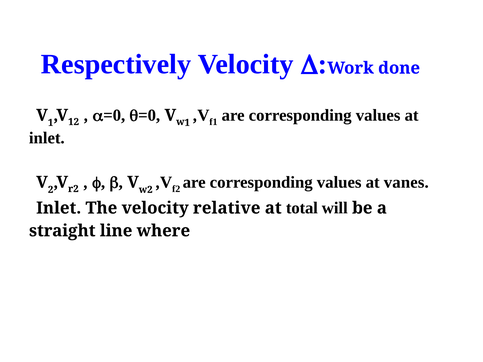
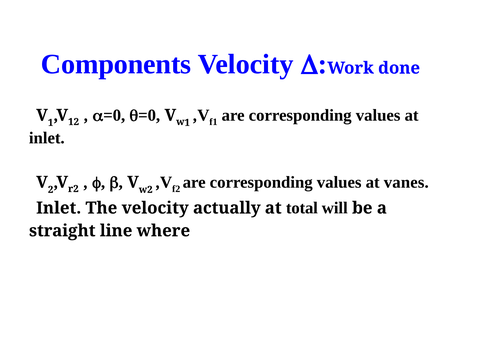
Respectively: Respectively -> Components (116, 64)
relative: relative -> actually (227, 208)
